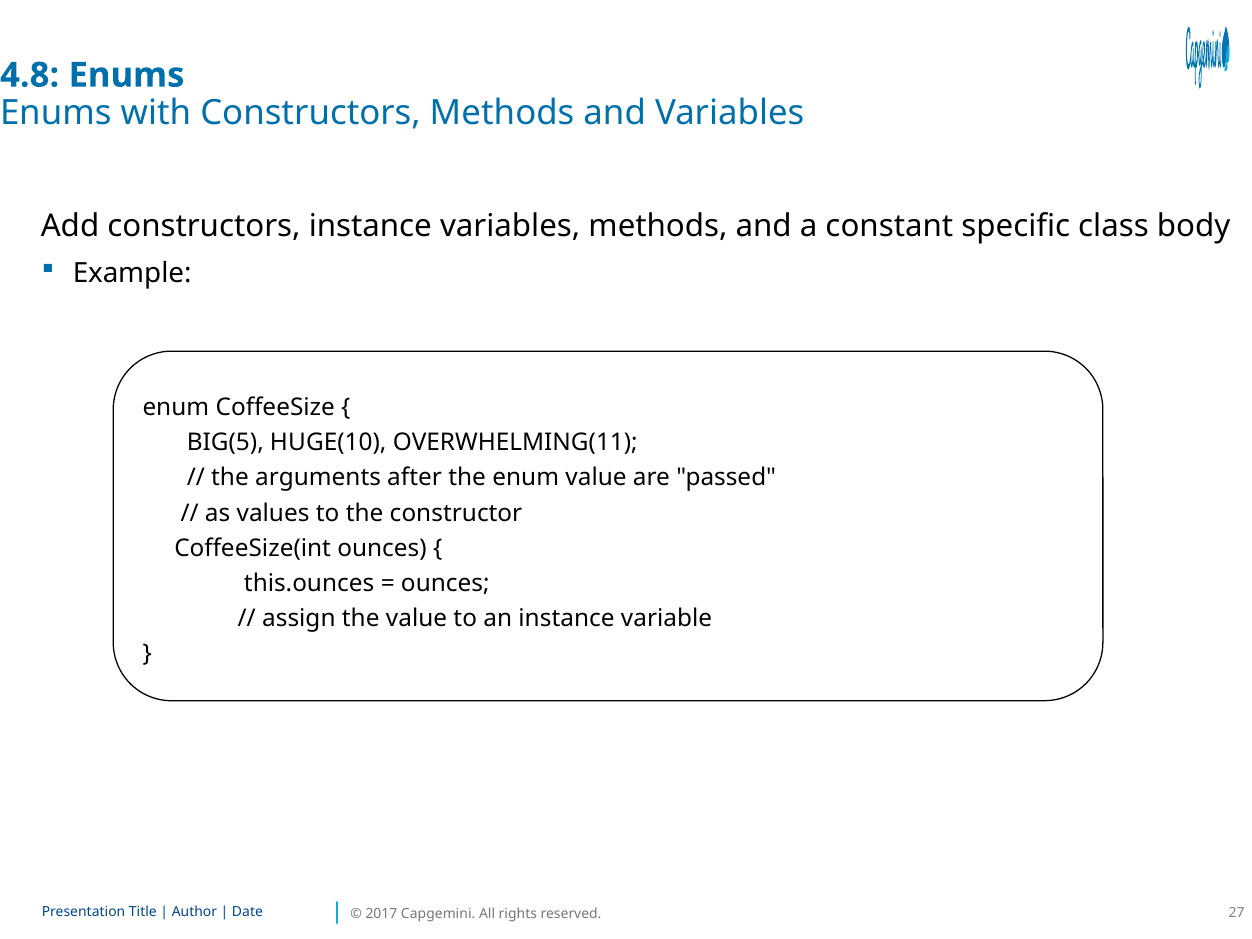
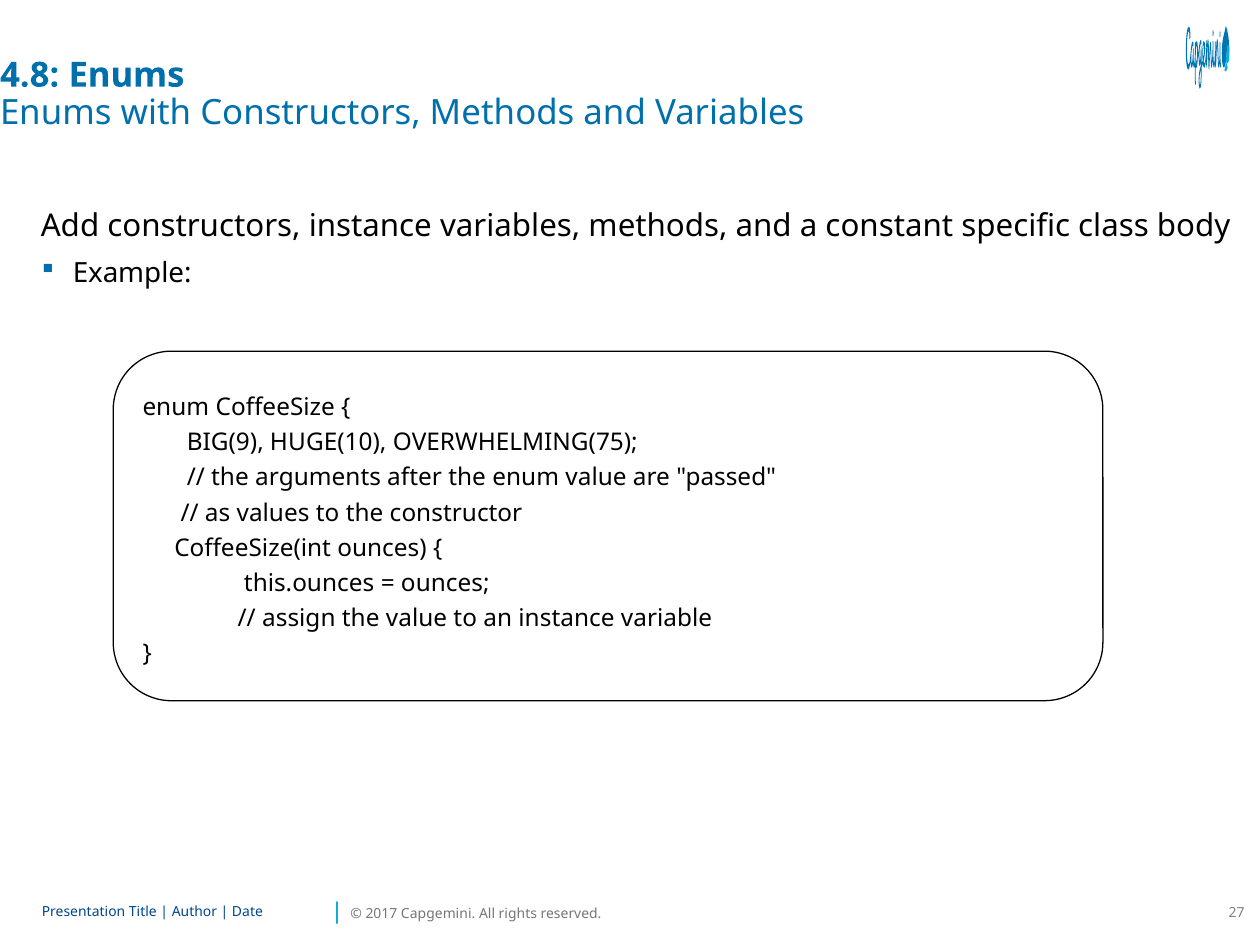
BIG(5: BIG(5 -> BIG(9 (225, 443)
OVERWHELMING(11: OVERWHELMING(11 -> OVERWHELMING(75 (515, 443)
